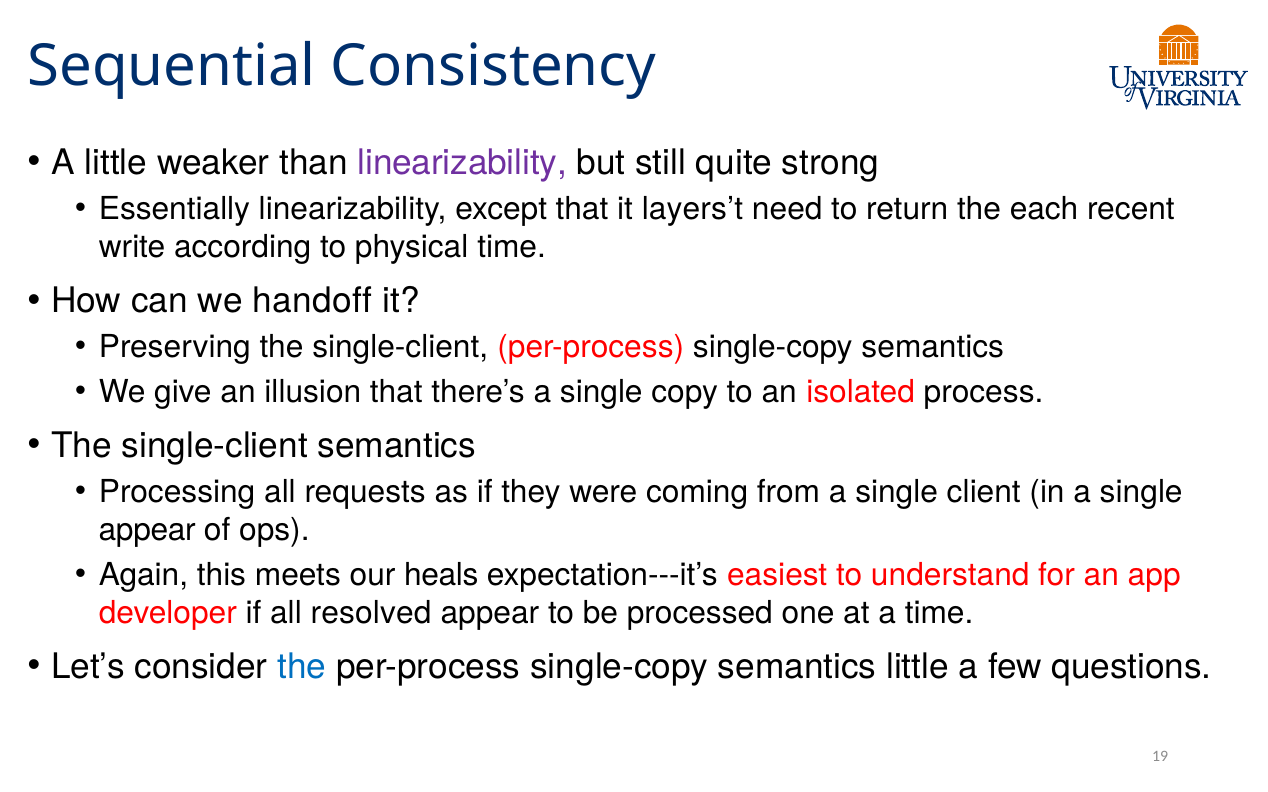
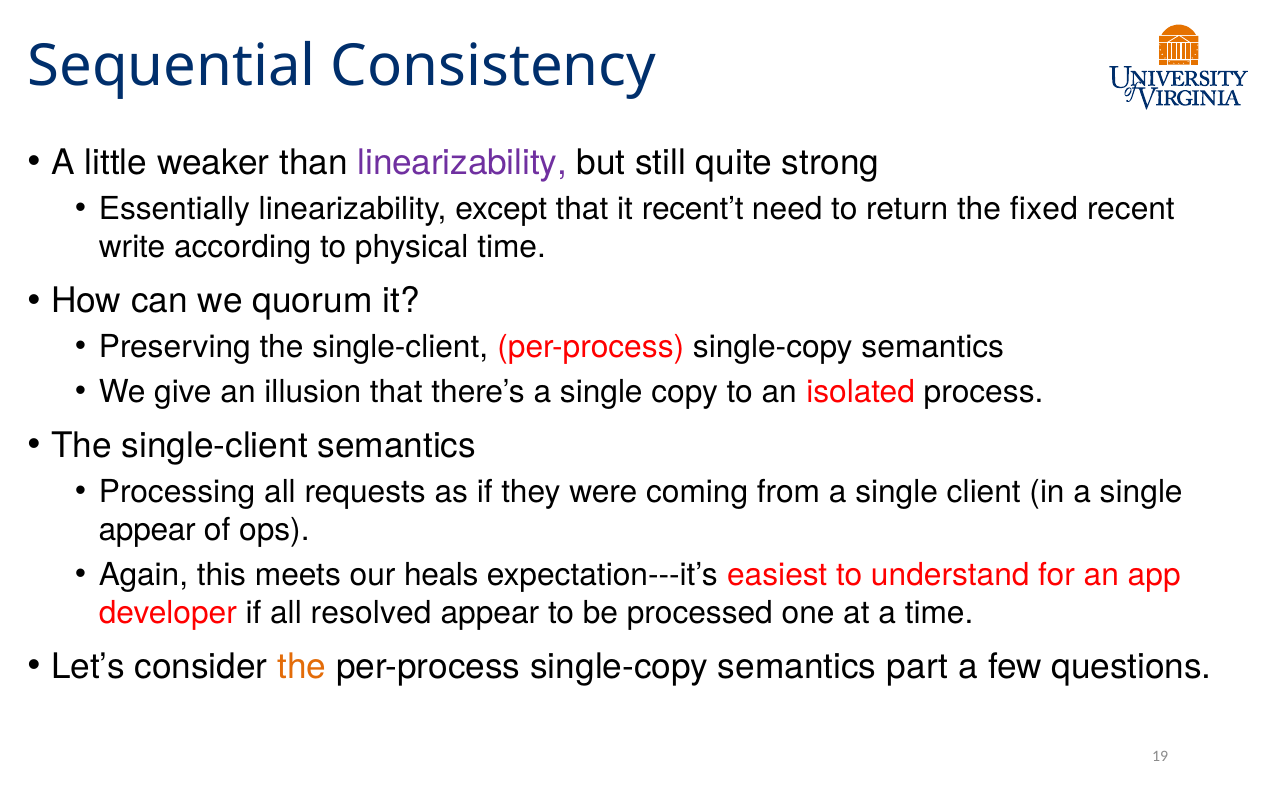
layers’t: layers’t -> recent’t (693, 209)
each: each -> fixed (1044, 209)
handoff: handoff -> quorum (313, 301)
the colour: blue -> orange (302, 667)
semantics little: little -> part (917, 667)
